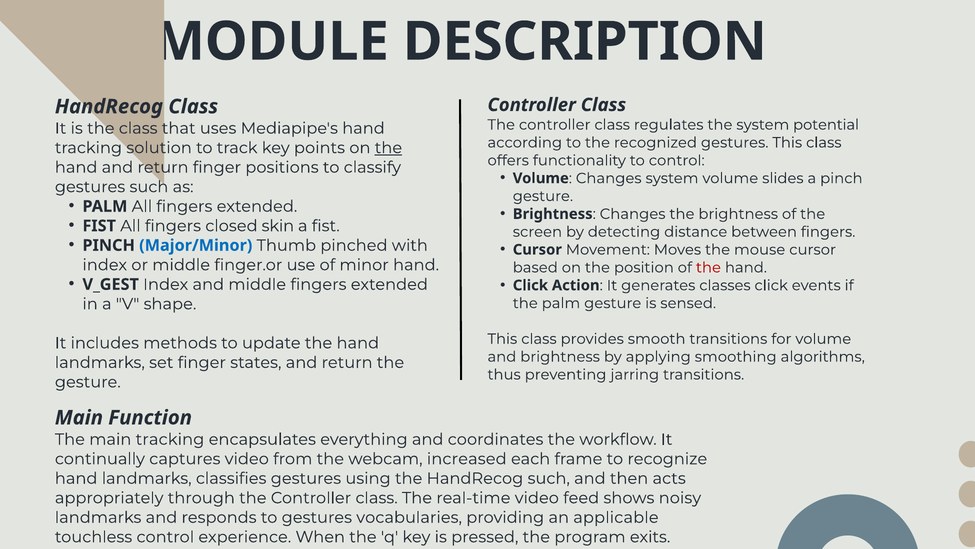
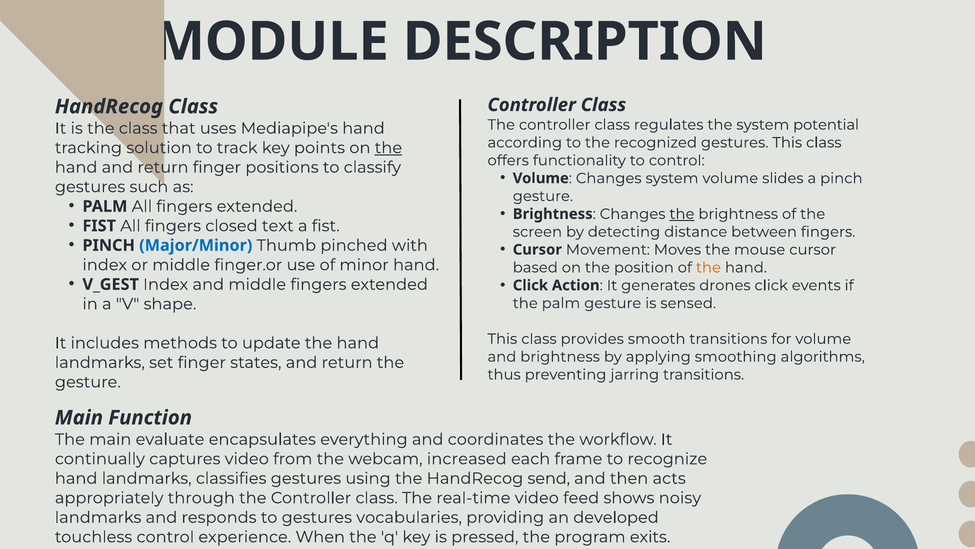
the underline: none -> present (682, 214)
skin: skin -> text (278, 226)
the colour: red -> orange (708, 267)
classes: classes -> drones (725, 285)
main tracking: tracking -> evaluate (170, 439)
HandRecog such: such -> send (549, 478)
applicable: applicable -> developed (616, 517)
